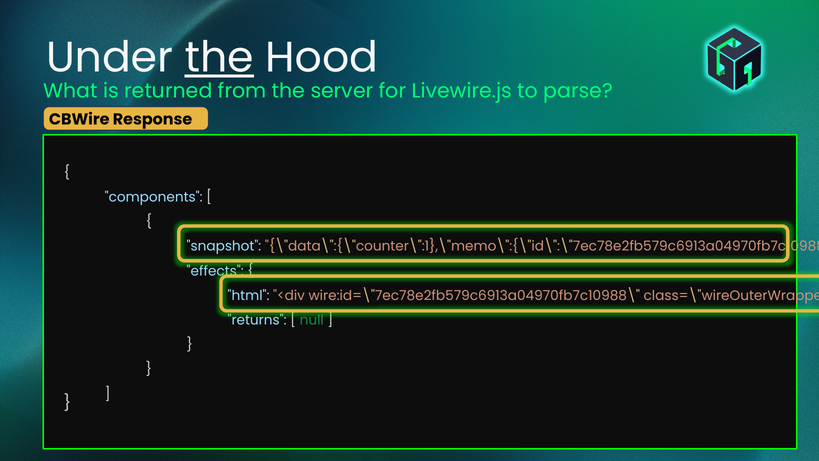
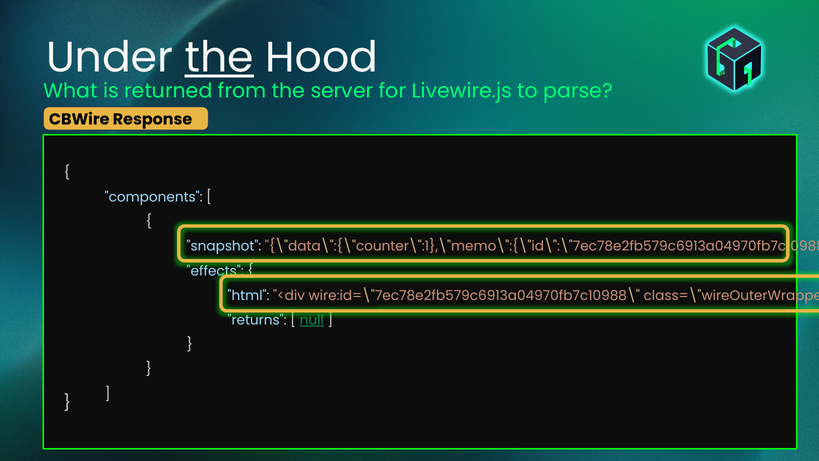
null underline: none -> present (312, 320)
